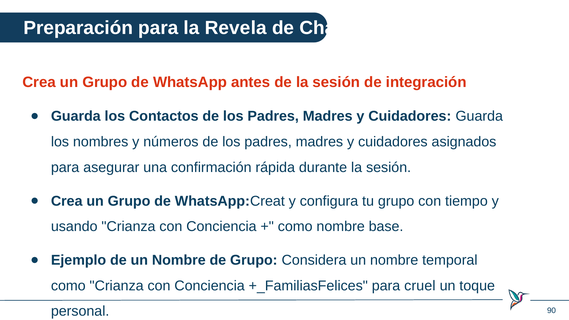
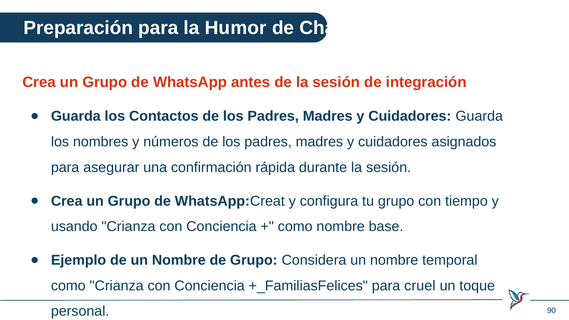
Revela: Revela -> Humor (236, 28)
